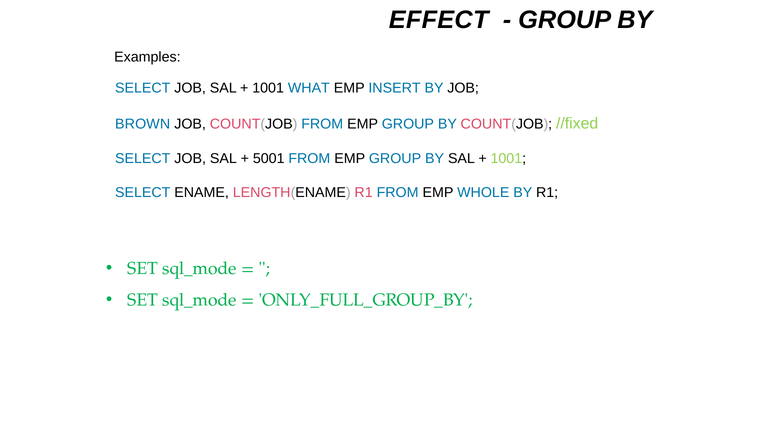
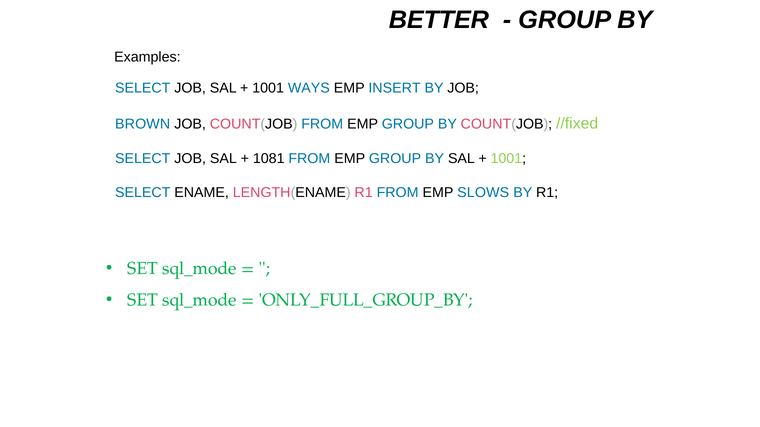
EFFECT: EFFECT -> BETTER (439, 20)
WHAT: WHAT -> WAYS (309, 88)
5001: 5001 -> 1081 (269, 159)
WHOLE: WHOLE -> SLOWS (483, 193)
